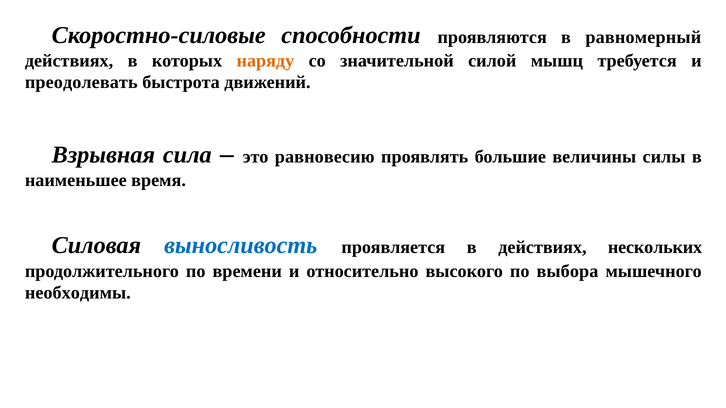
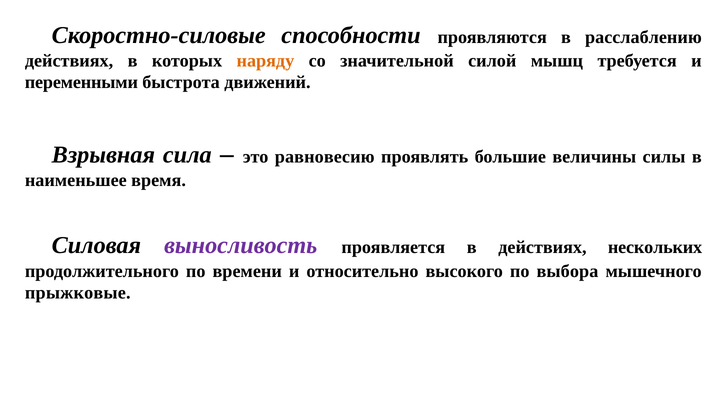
равномерный: равномерный -> расслаблению (643, 37)
преодолевать: преодолевать -> переменными (81, 82)
выносливость colour: blue -> purple (241, 246)
необходимы: необходимы -> прыжковые (78, 293)
